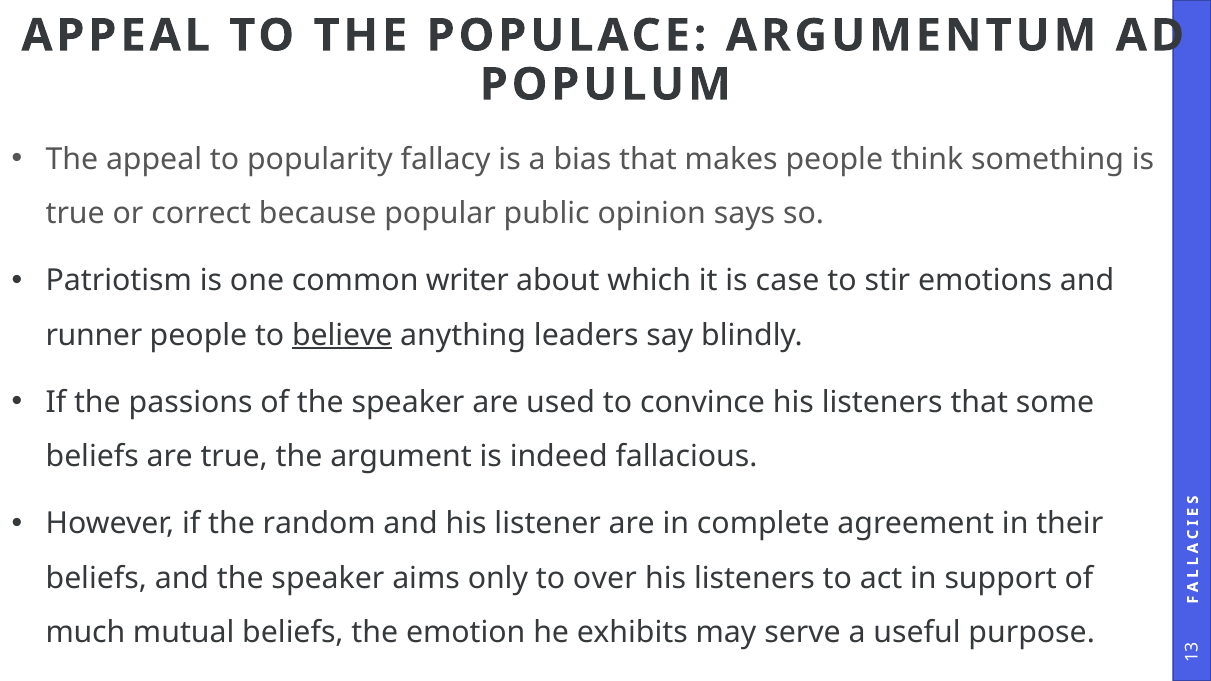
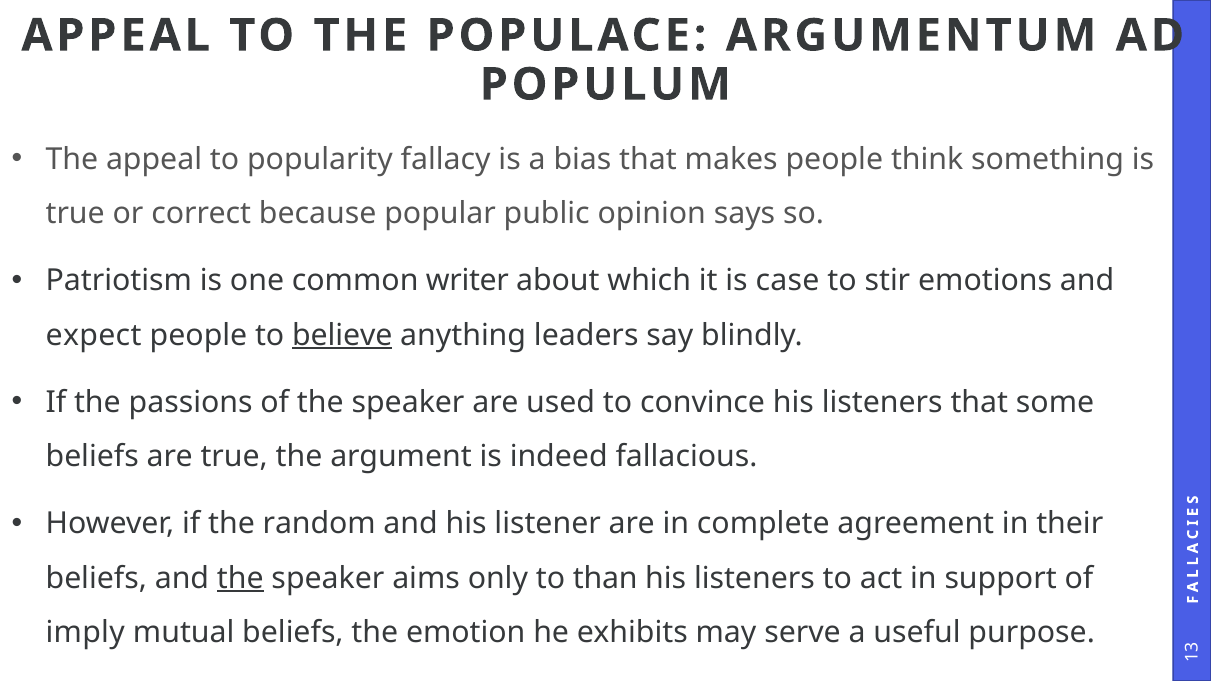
runner: runner -> expect (94, 335)
the underline: none -> present (240, 579)
over: over -> than (605, 579)
much: much -> imply (85, 633)
